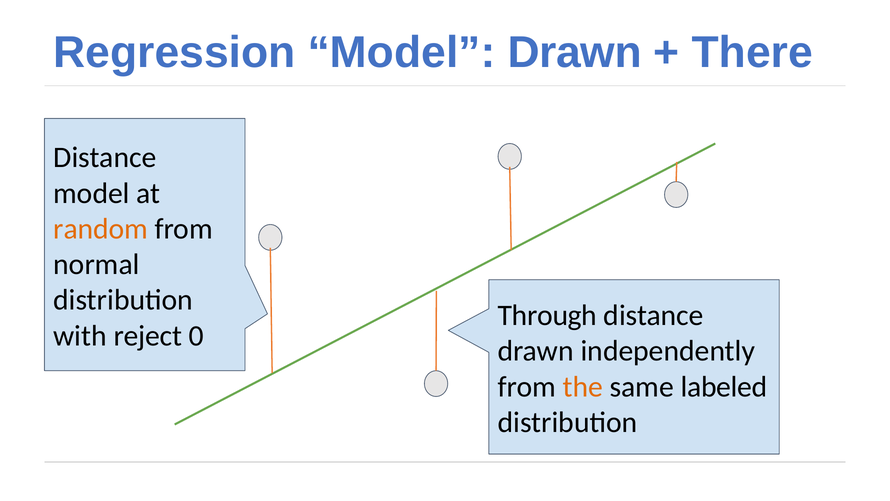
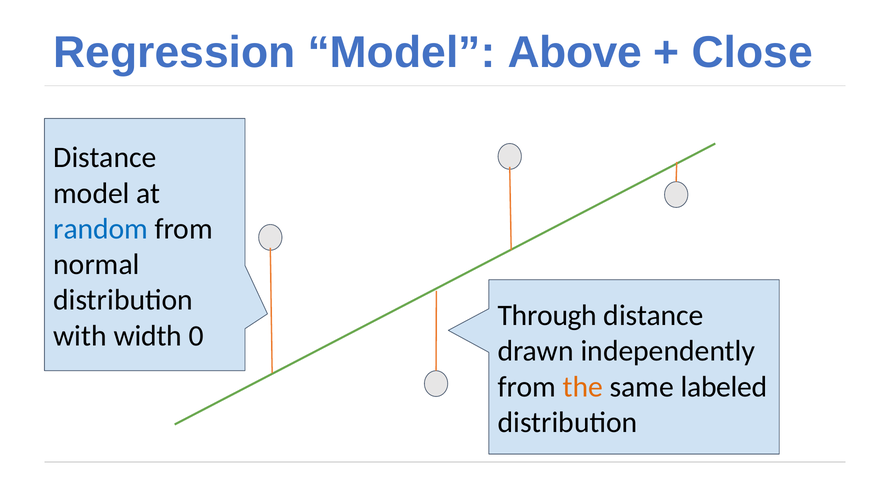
Model Drawn: Drawn -> Above (575, 53)
There: There -> Close (752, 53)
random colour: orange -> blue (101, 229)
reject: reject -> width (148, 335)
